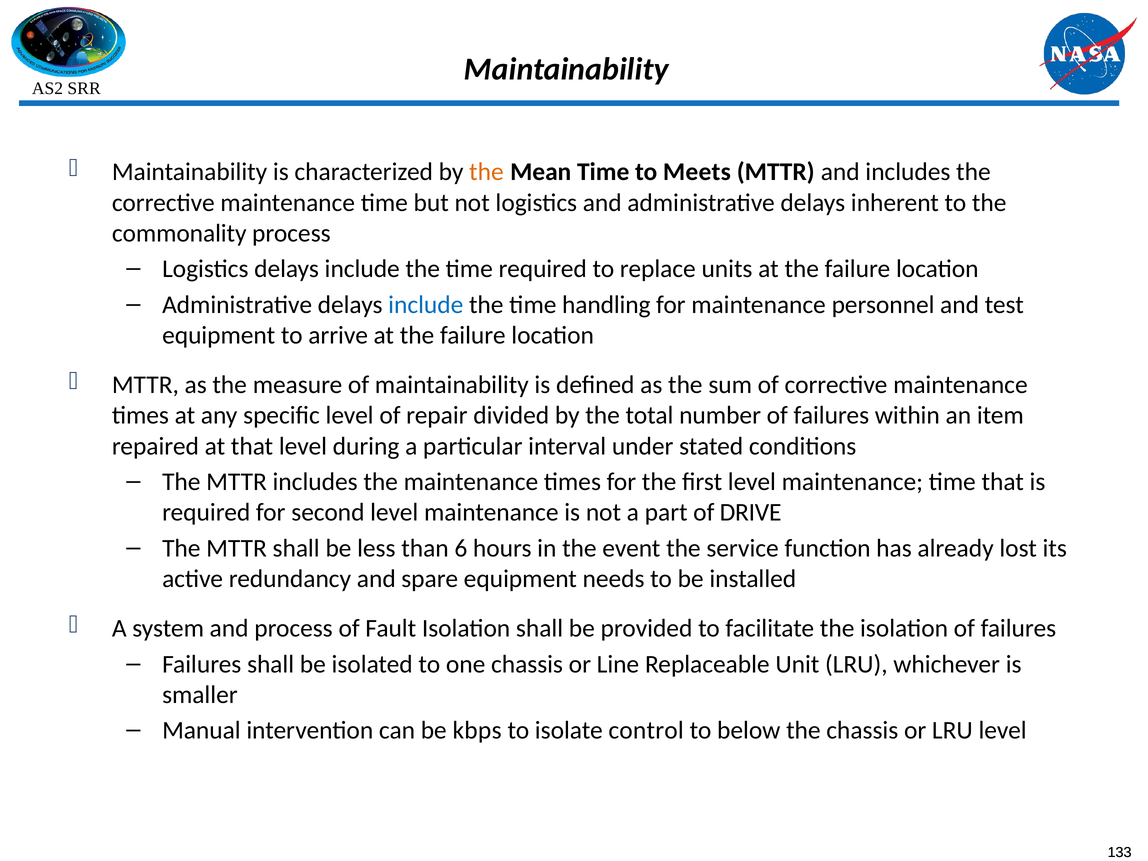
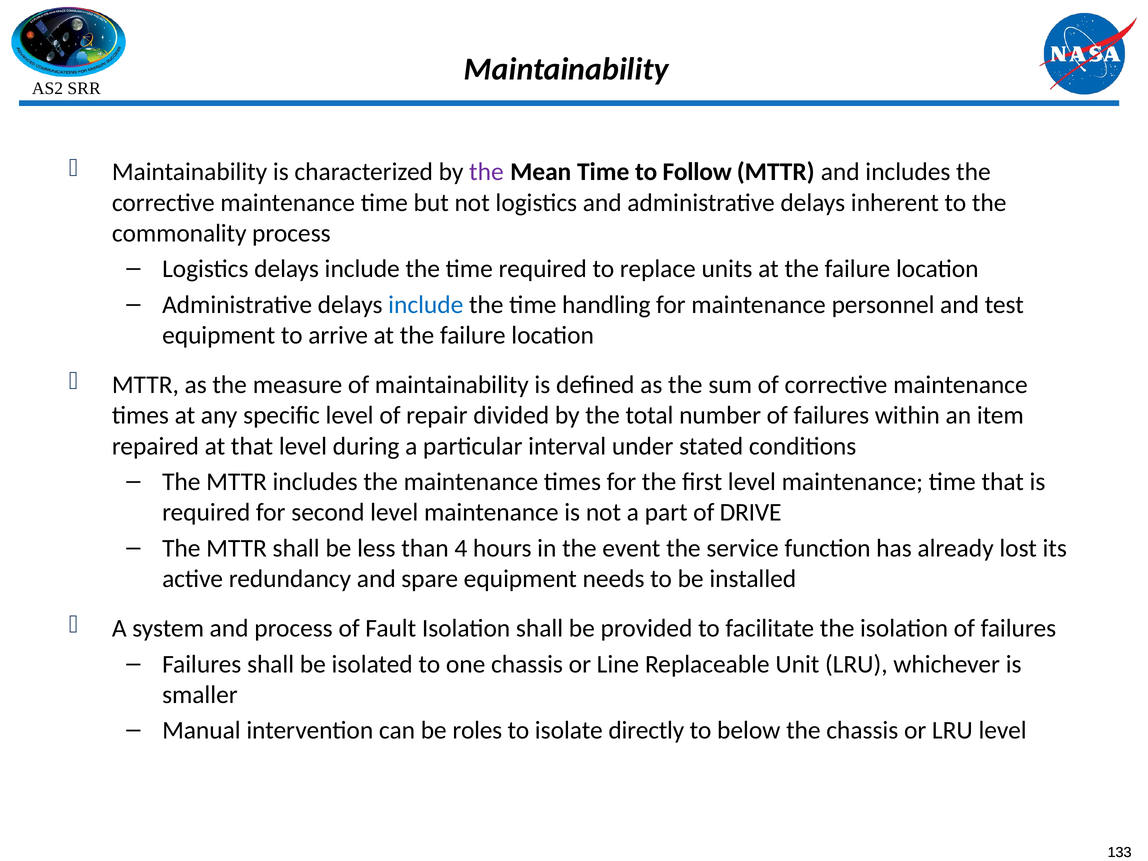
the colour: orange -> purple (486, 172)
Meets: Meets -> Follow (697, 172)
6: 6 -> 4 (461, 548)
kbps: kbps -> roles (477, 731)
control: control -> directly (646, 731)
